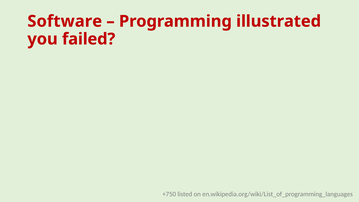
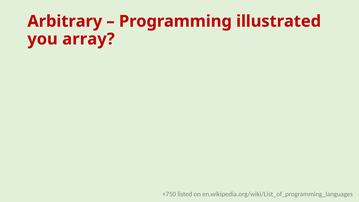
Software: Software -> Arbitrary (65, 21)
failed: failed -> array (88, 39)
